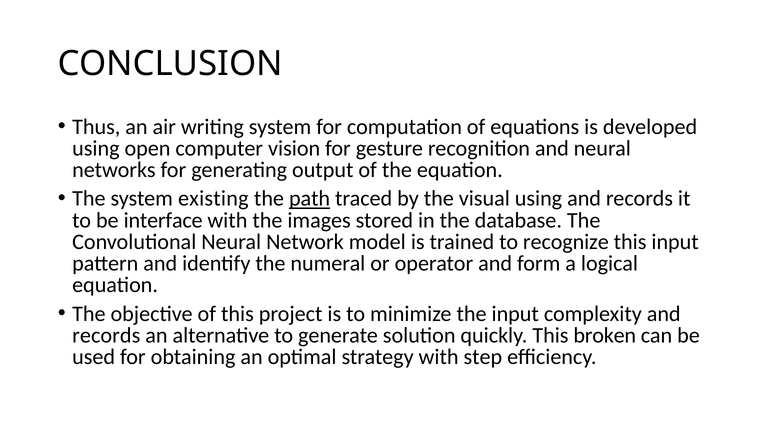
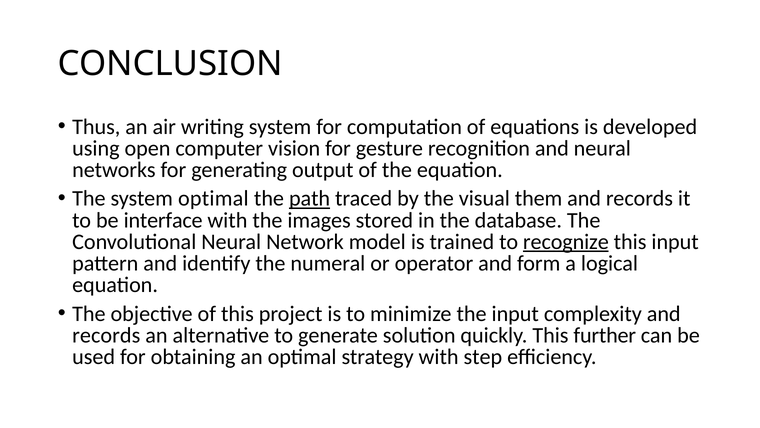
system existing: existing -> optimal (213, 198)
visual using: using -> them (539, 198)
recognize underline: none -> present (566, 242)
broken: broken -> further (605, 335)
